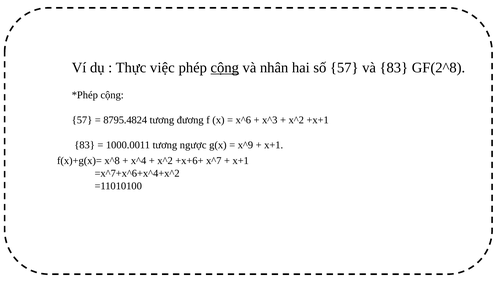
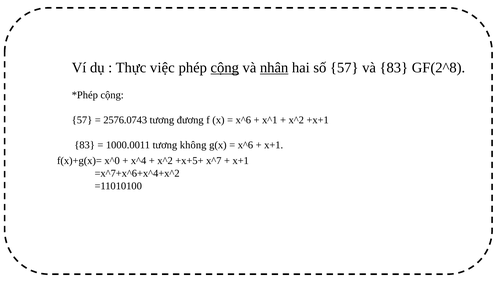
nhân underline: none -> present (274, 68)
8795.4824: 8795.4824 -> 2576.0743 (125, 120)
x^3: x^3 -> x^1 (270, 120)
ngược: ngược -> không (193, 145)
x^9: x^9 -> x^6 (245, 145)
x^8: x^8 -> x^0 (112, 161)
+x+6+: +x+6+ -> +x+5+ (189, 161)
